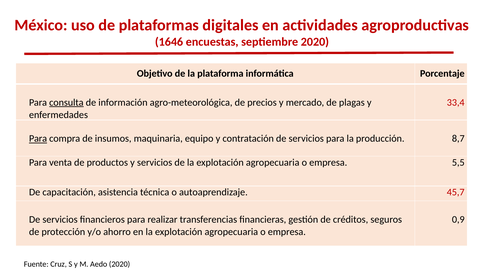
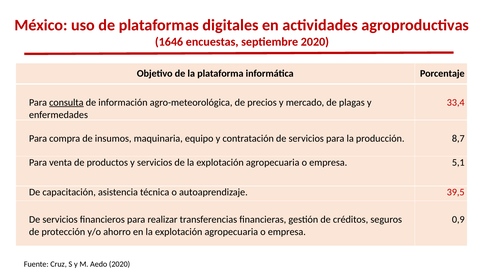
Para underline: present -> none (38, 139)
5,5: 5,5 -> 5,1 (458, 163)
45,7: 45,7 -> 39,5 (456, 192)
